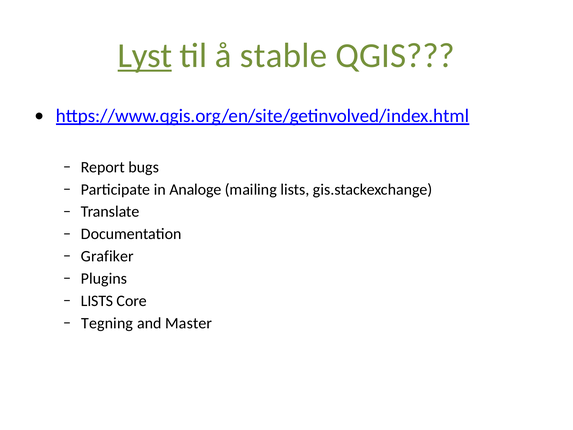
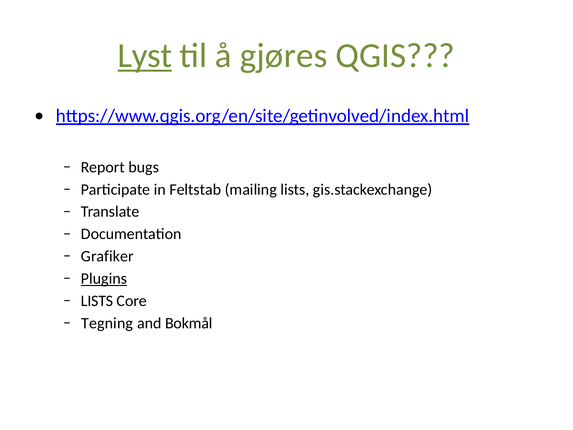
stable: stable -> gjøres (284, 55)
Analoge: Analoge -> Feltstab (195, 189)
Plugins underline: none -> present (104, 278)
Master: Master -> Bokmål (189, 323)
